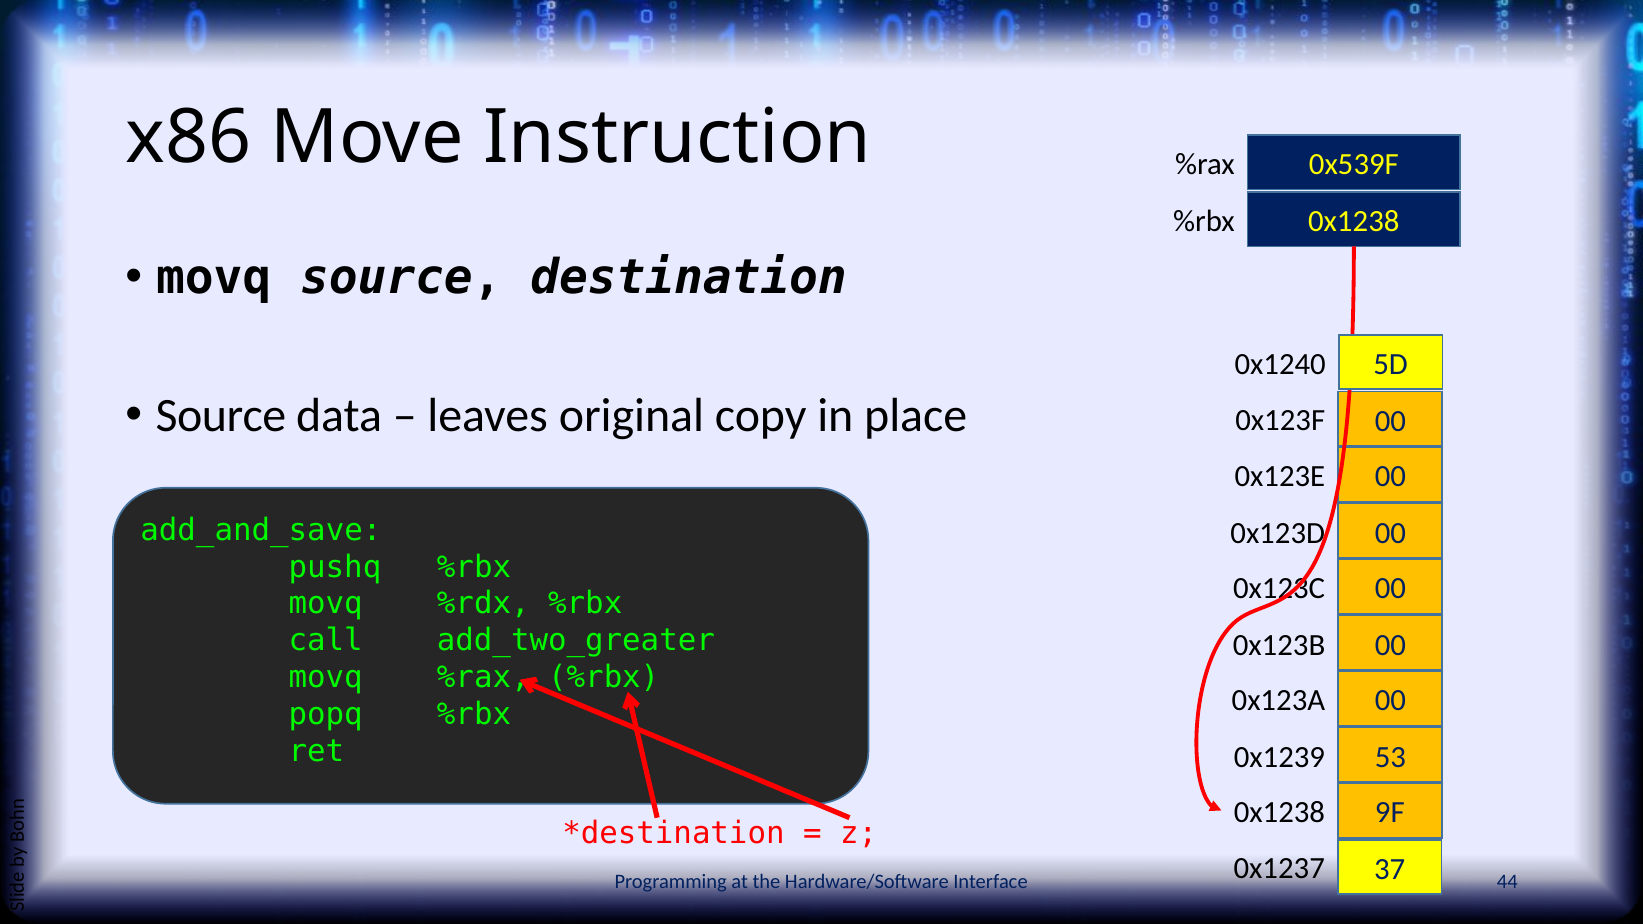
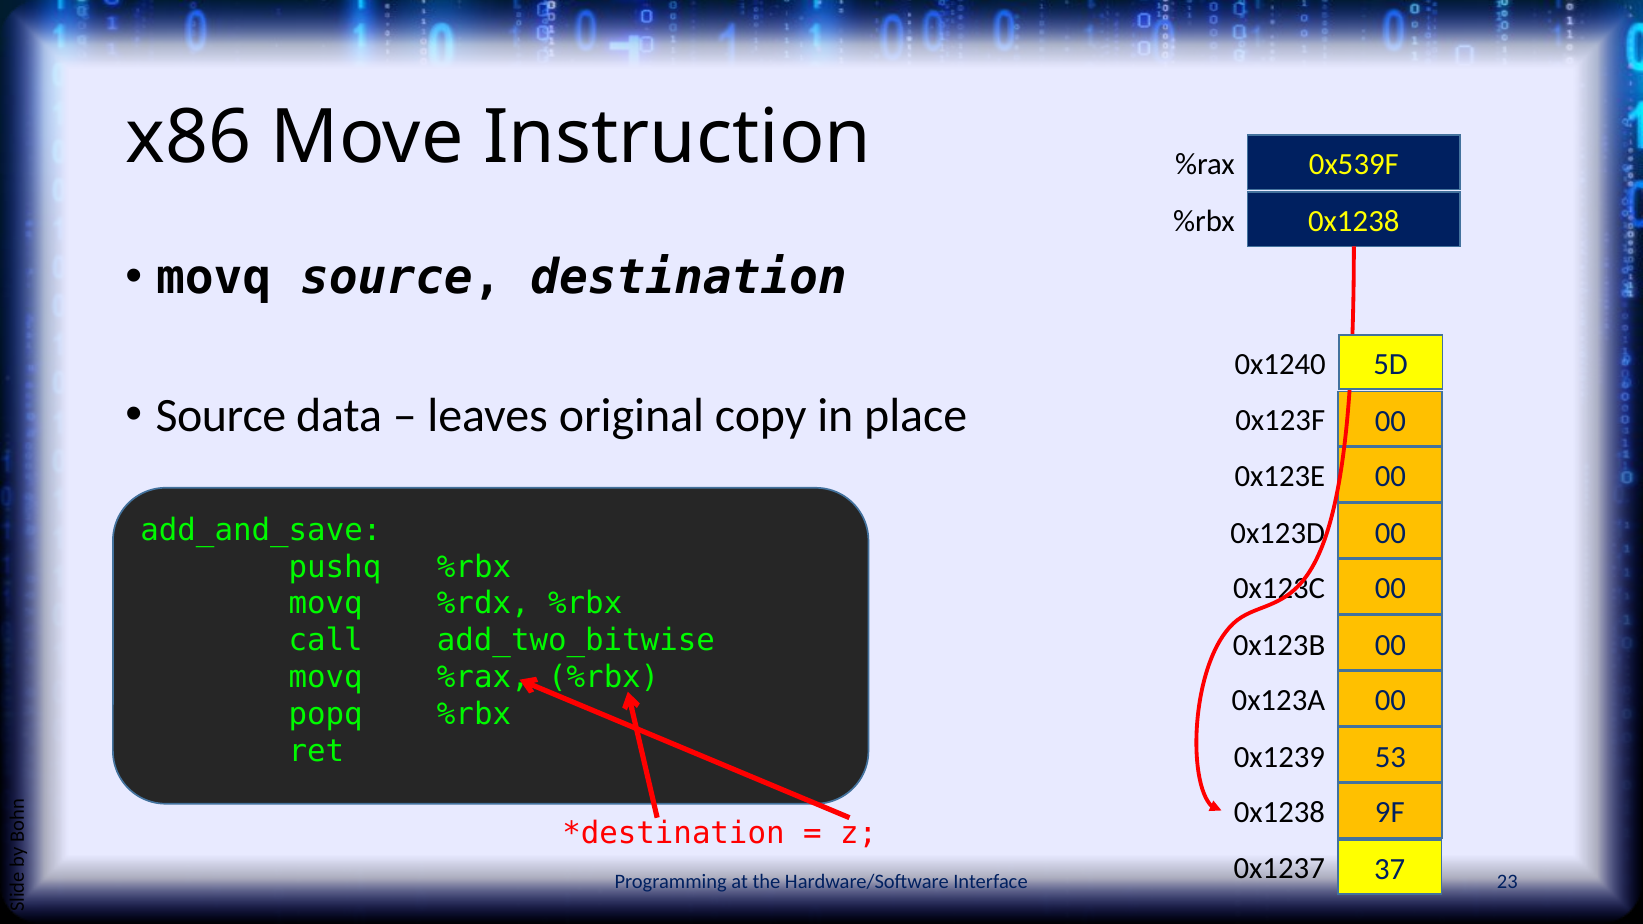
add_two_greater: add_two_greater -> add_two_bitwise (576, 641)
44: 44 -> 23 (1507, 882)
